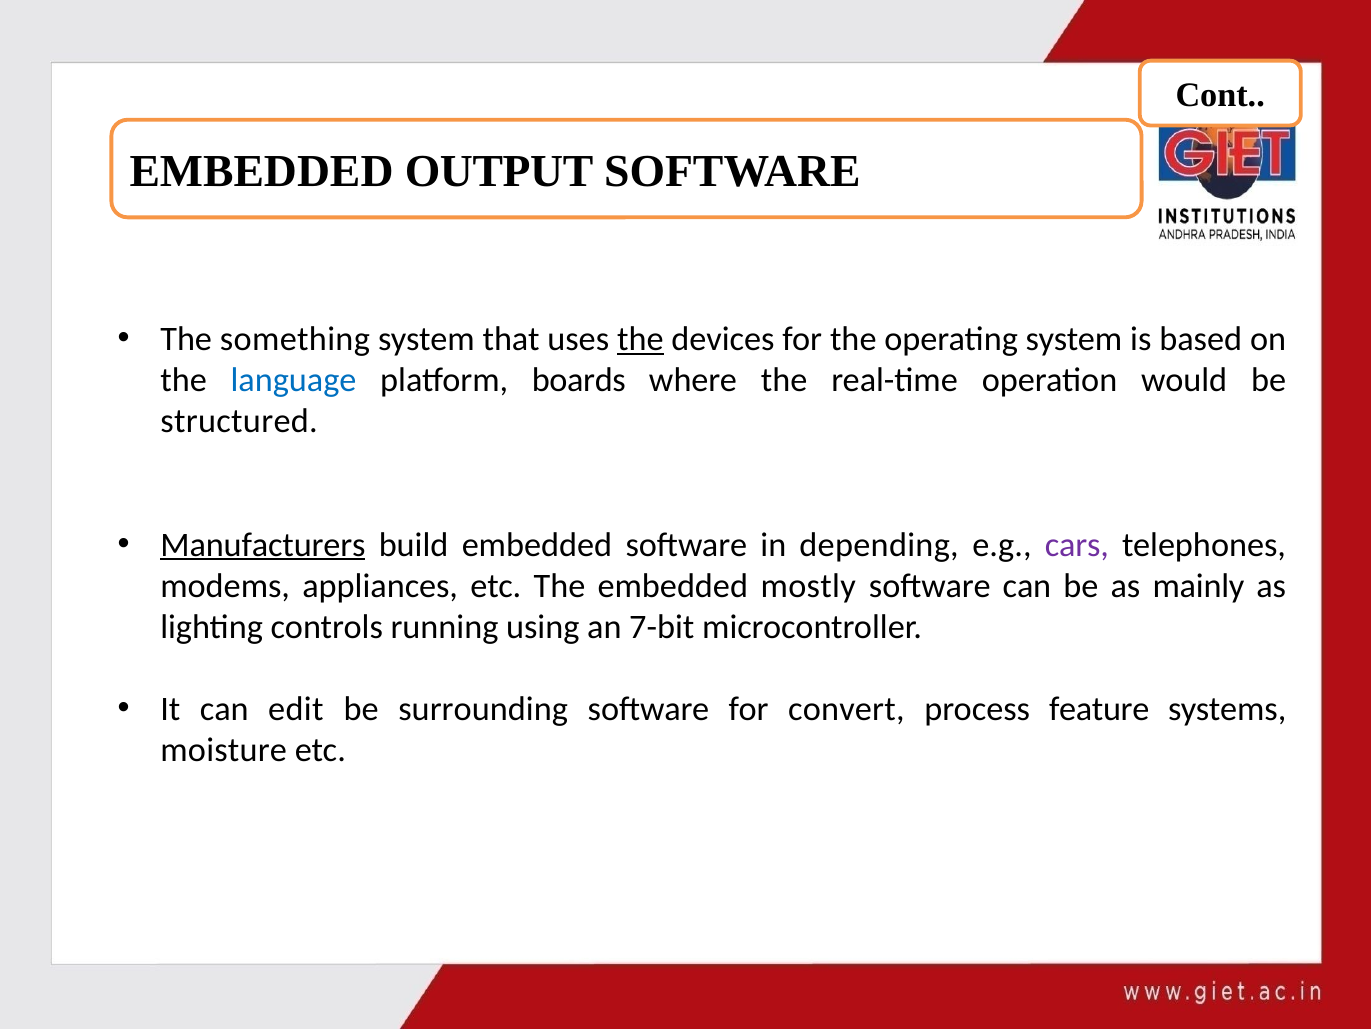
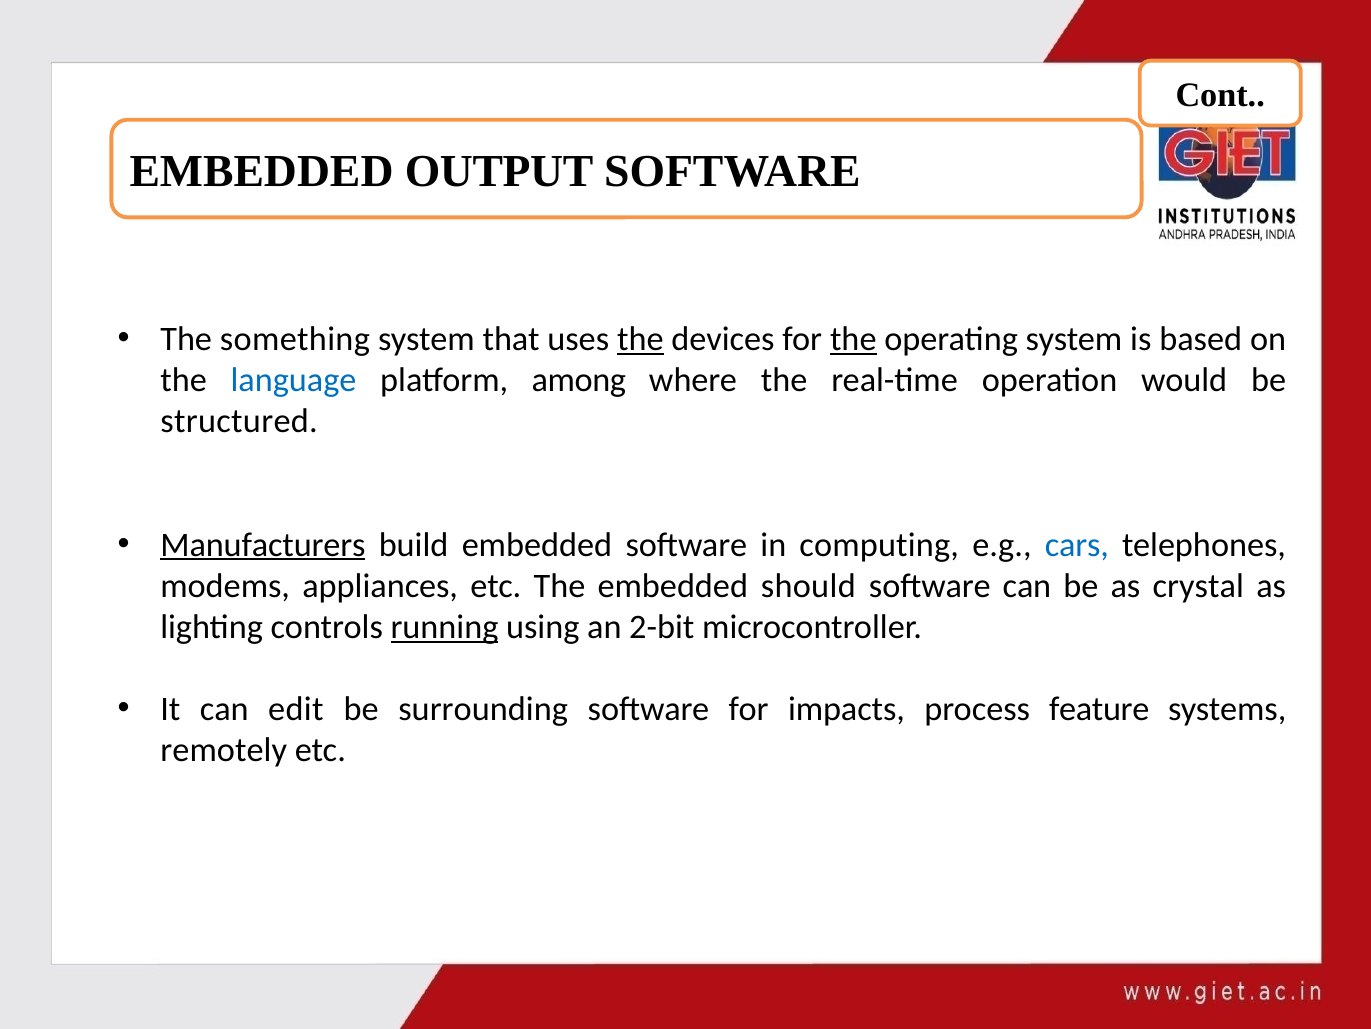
the underline: none -> present (853, 339)
boards: boards -> among (579, 380)
depending: depending -> computing (879, 544)
cars colour: purple -> blue (1077, 544)
mostly: mostly -> should (808, 585)
mainly: mainly -> crystal (1198, 585)
running underline: none -> present (444, 627)
7-bit: 7-bit -> 2-bit (662, 627)
convert: convert -> impacts (846, 709)
moisture: moisture -> remotely (224, 750)
